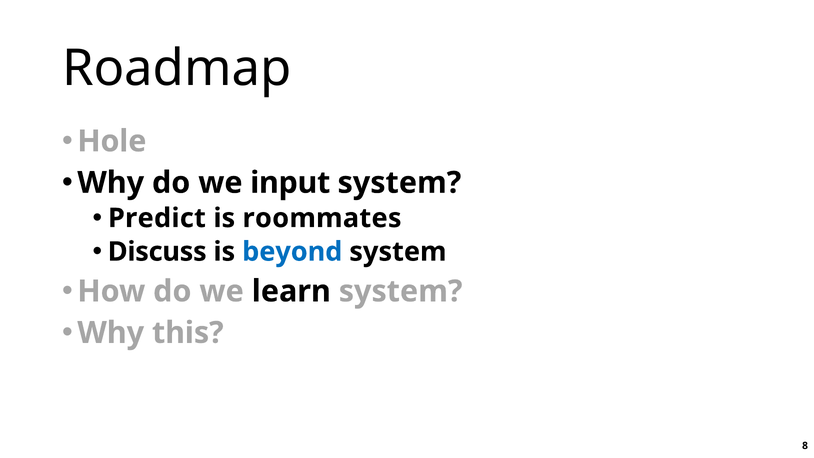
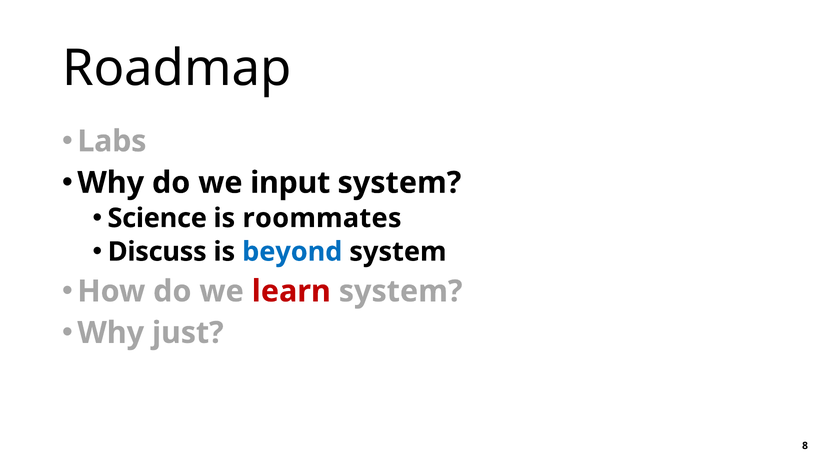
Hole: Hole -> Labs (112, 141)
Predict: Predict -> Science (157, 218)
learn colour: black -> red (291, 291)
this: this -> just (188, 333)
